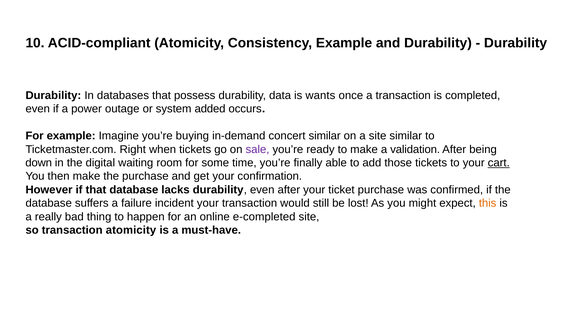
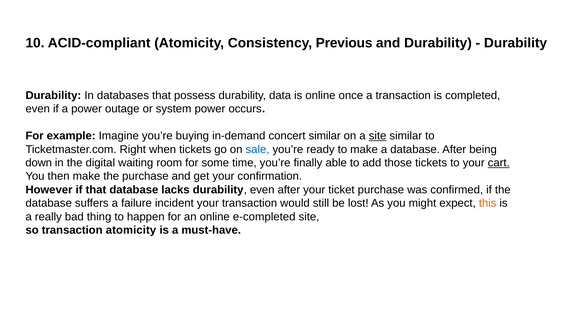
Consistency Example: Example -> Previous (344, 43)
is wants: wants -> online (320, 96)
system added: added -> power (210, 109)
site underline: none -> present (378, 136)
sale colour: purple -> blue (258, 150)
a validation: validation -> database (415, 150)
